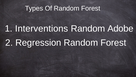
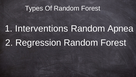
Adobe: Adobe -> Apnea (120, 28)
